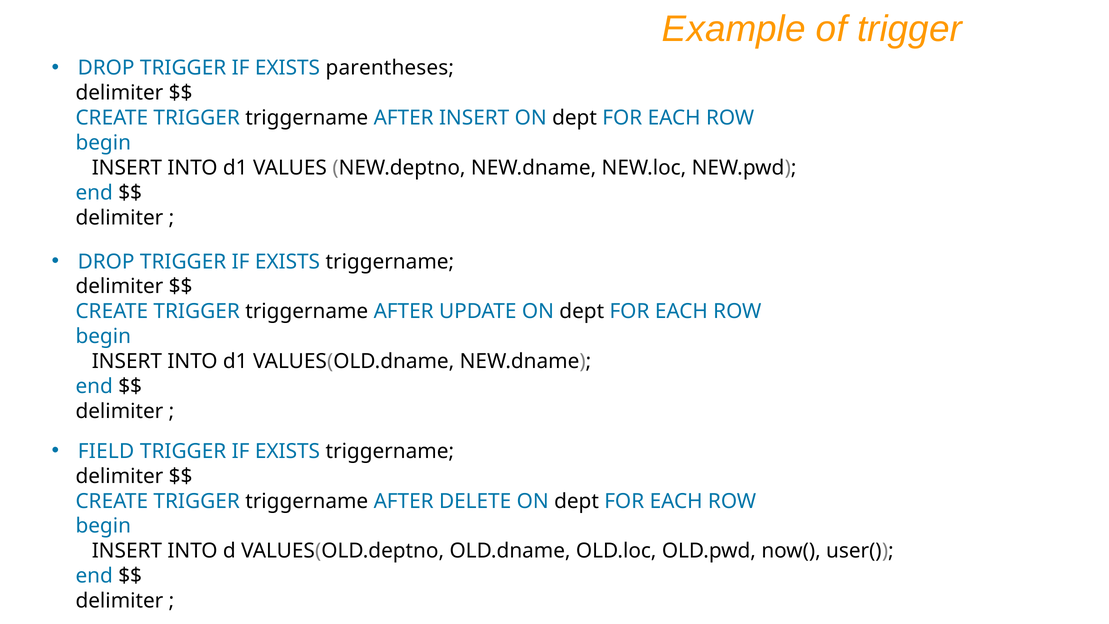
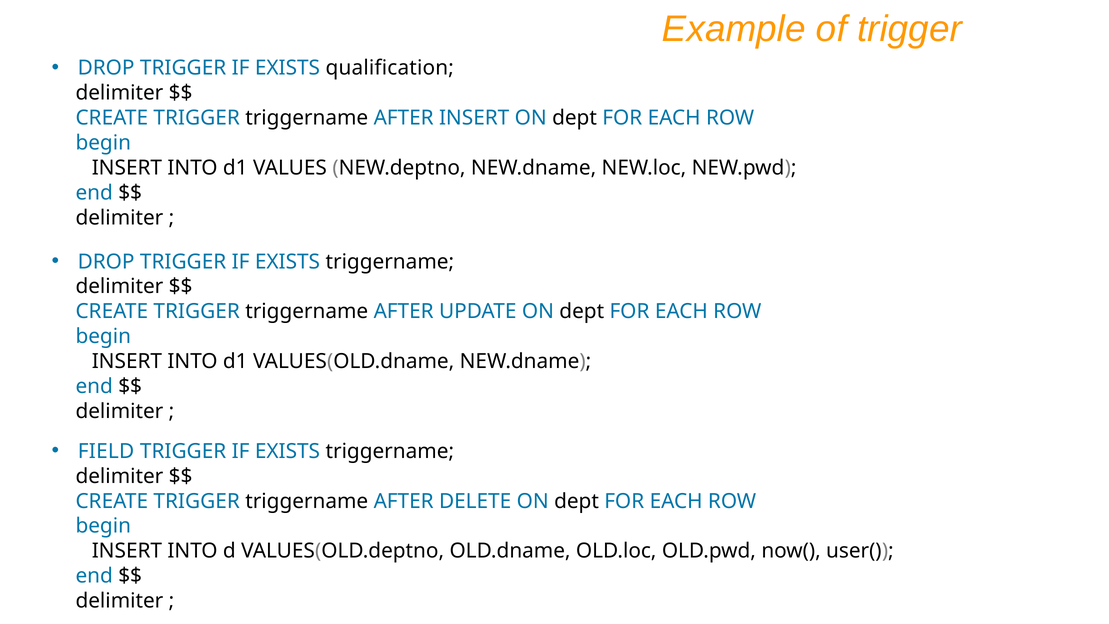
parentheses: parentheses -> qualification (390, 68)
